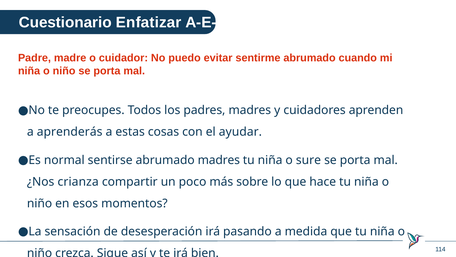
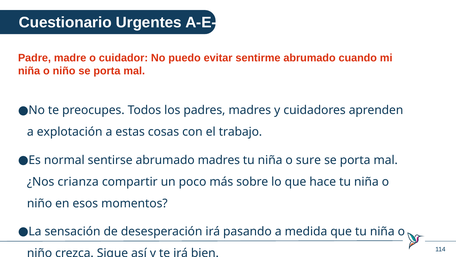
Enfatizar: Enfatizar -> Urgentes (149, 22)
aprenderás: aprenderás -> explotación (70, 132)
ayudar: ayudar -> trabajo (240, 132)
